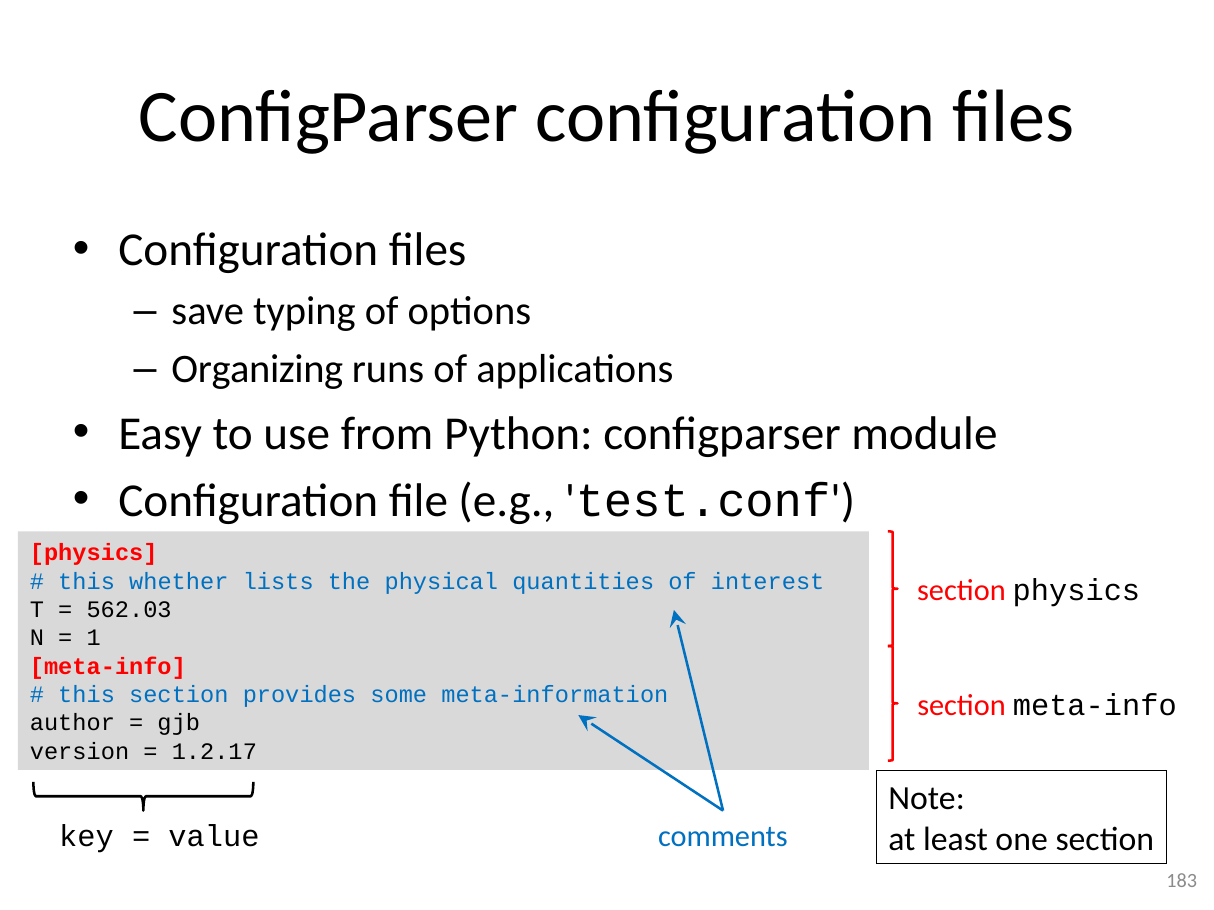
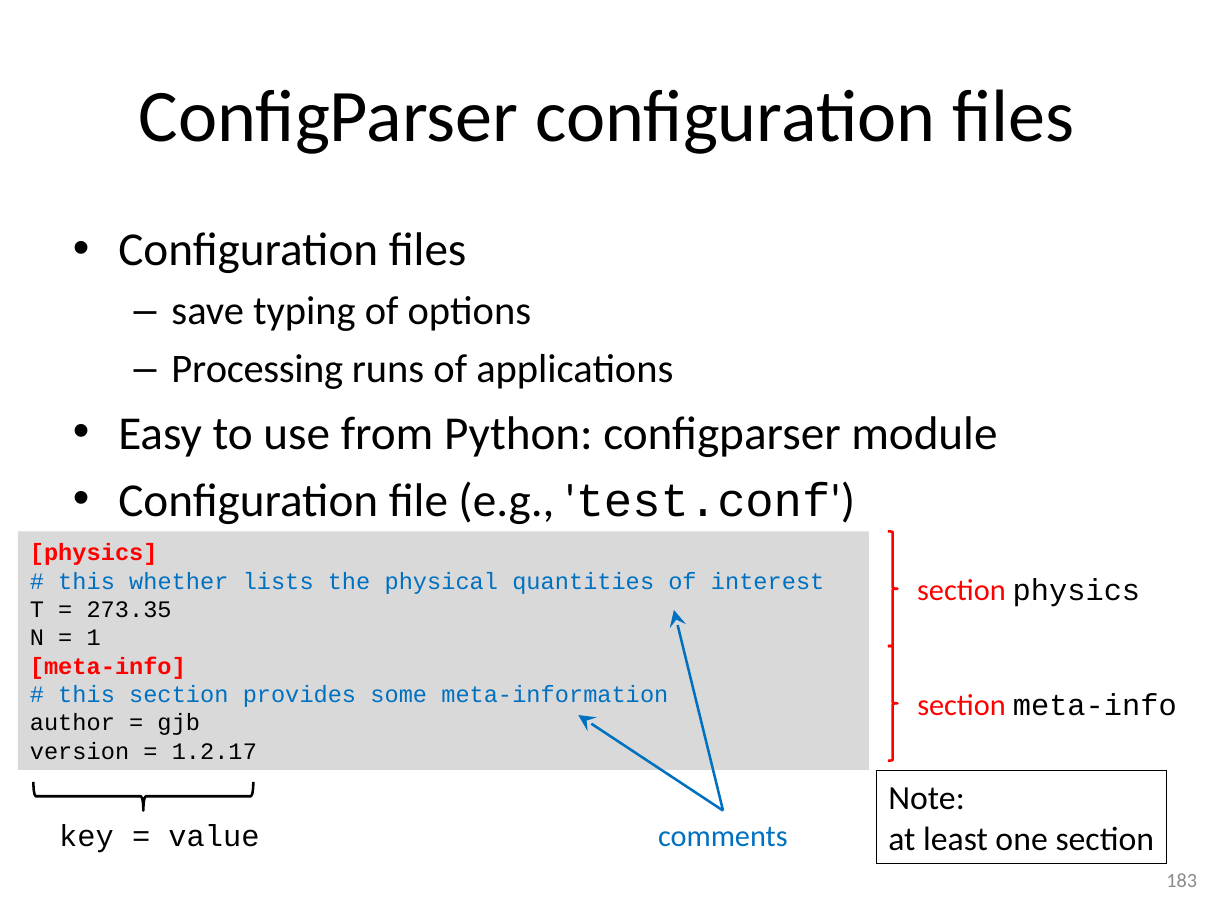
Organizing: Organizing -> Processing (257, 370)
562.03: 562.03 -> 273.35 (129, 610)
